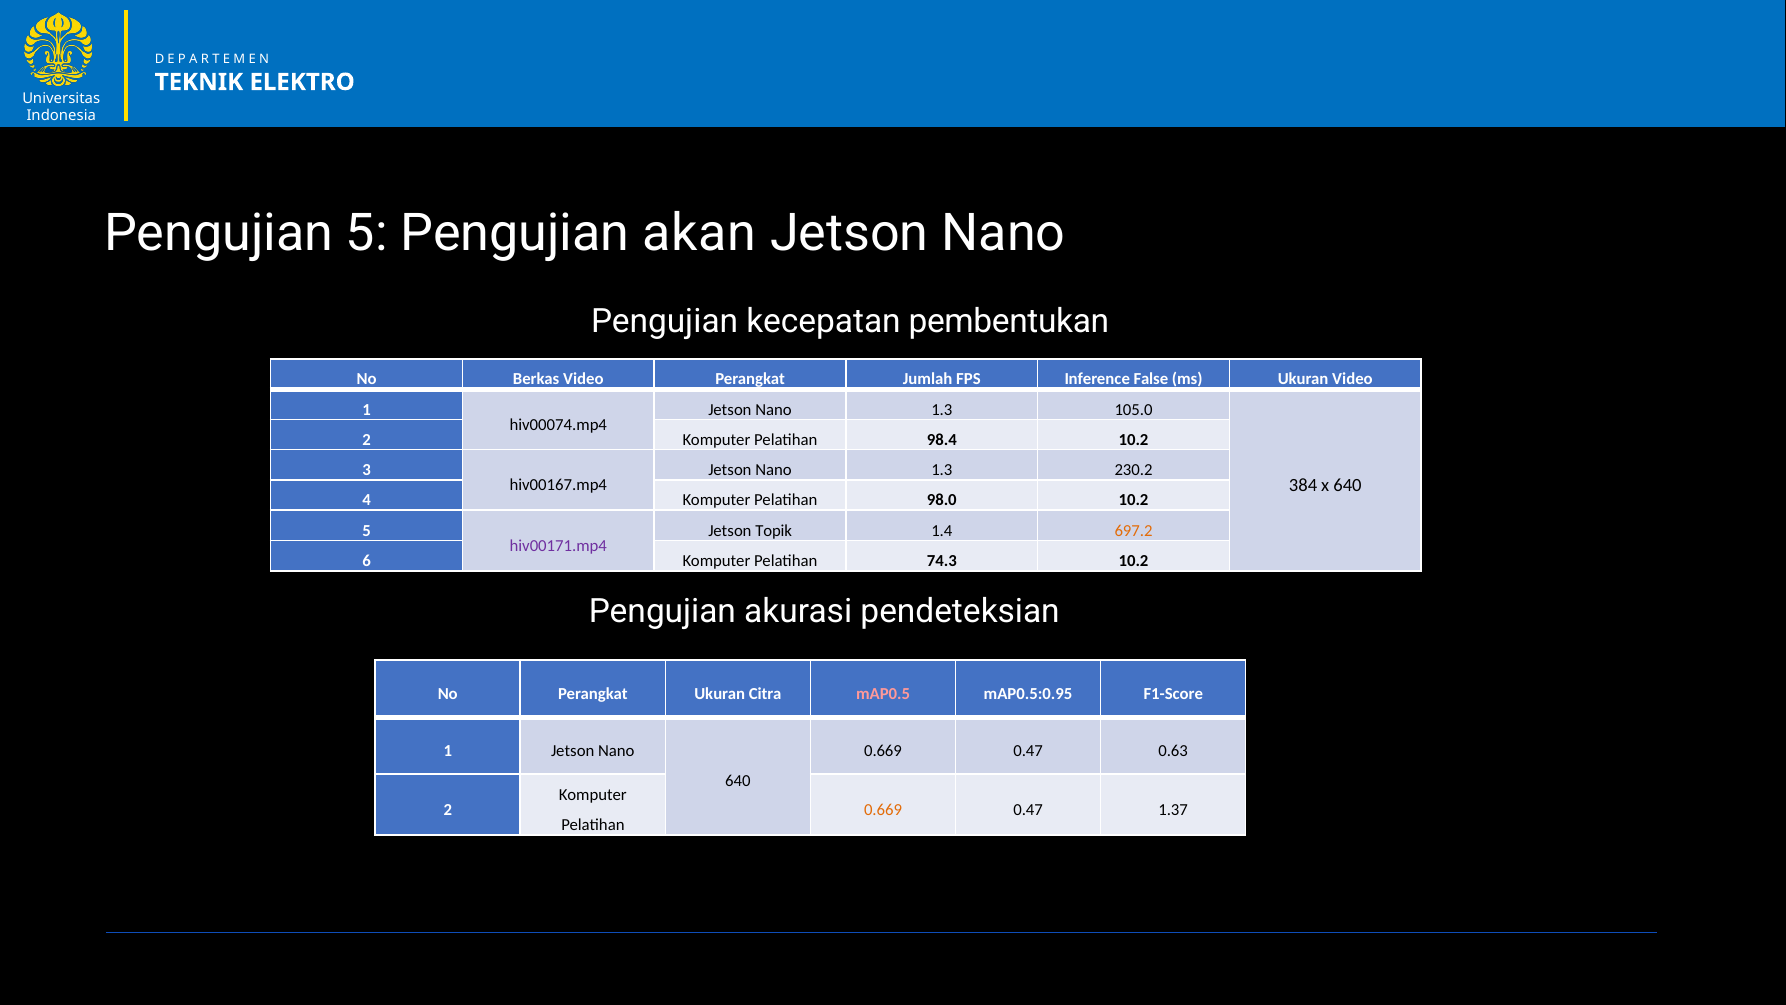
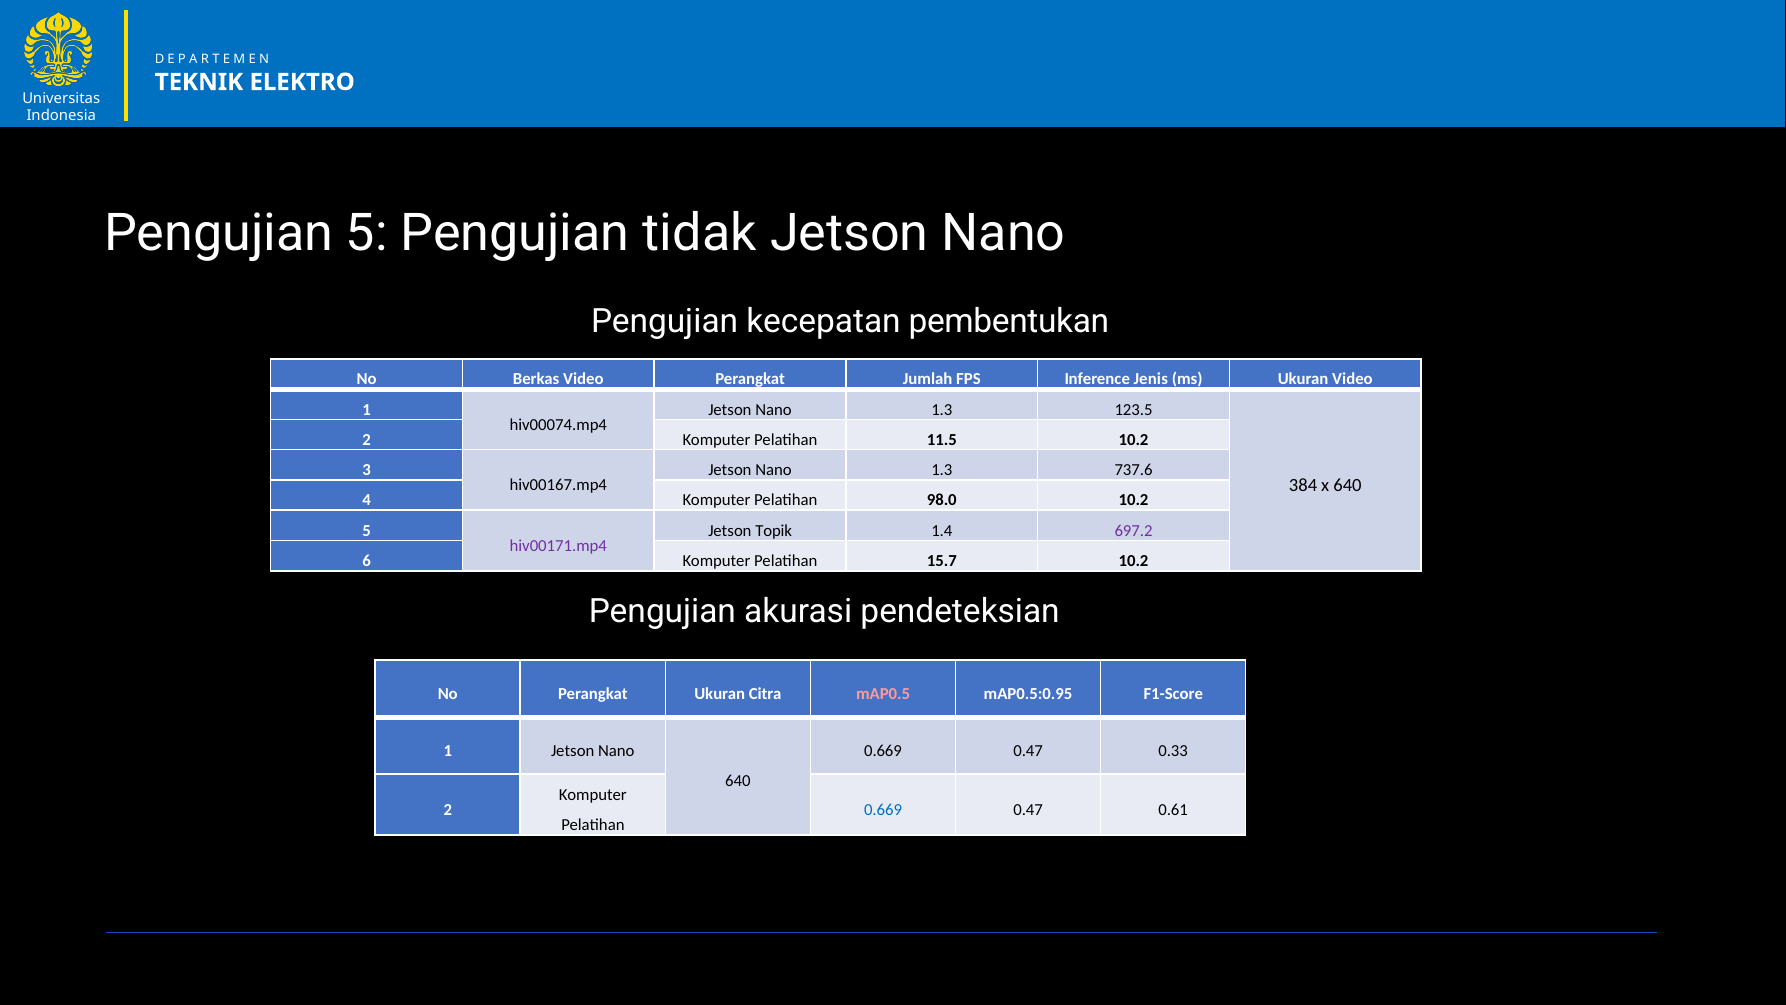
akan: akan -> tidak (700, 233)
False: False -> Jenis (1151, 379)
105.0: 105.0 -> 123.5 (1134, 409)
98.4: 98.4 -> 11.5 (942, 440)
230.2: 230.2 -> 737.6 (1134, 470)
697.2 colour: orange -> purple (1134, 531)
74.3: 74.3 -> 15.7 (942, 561)
0.63: 0.63 -> 0.33 (1173, 751)
0.669 colour: orange -> blue (883, 809)
1.37: 1.37 -> 0.61 (1173, 809)
